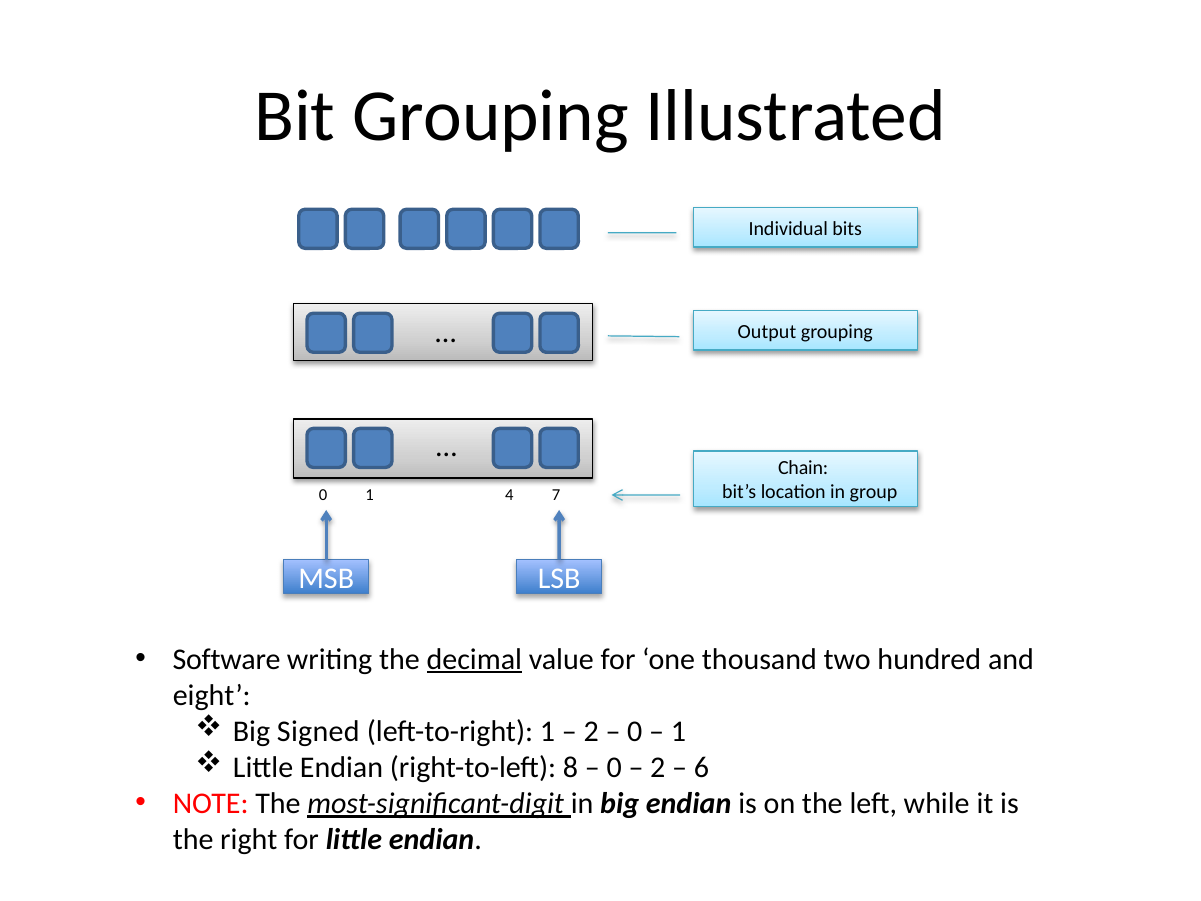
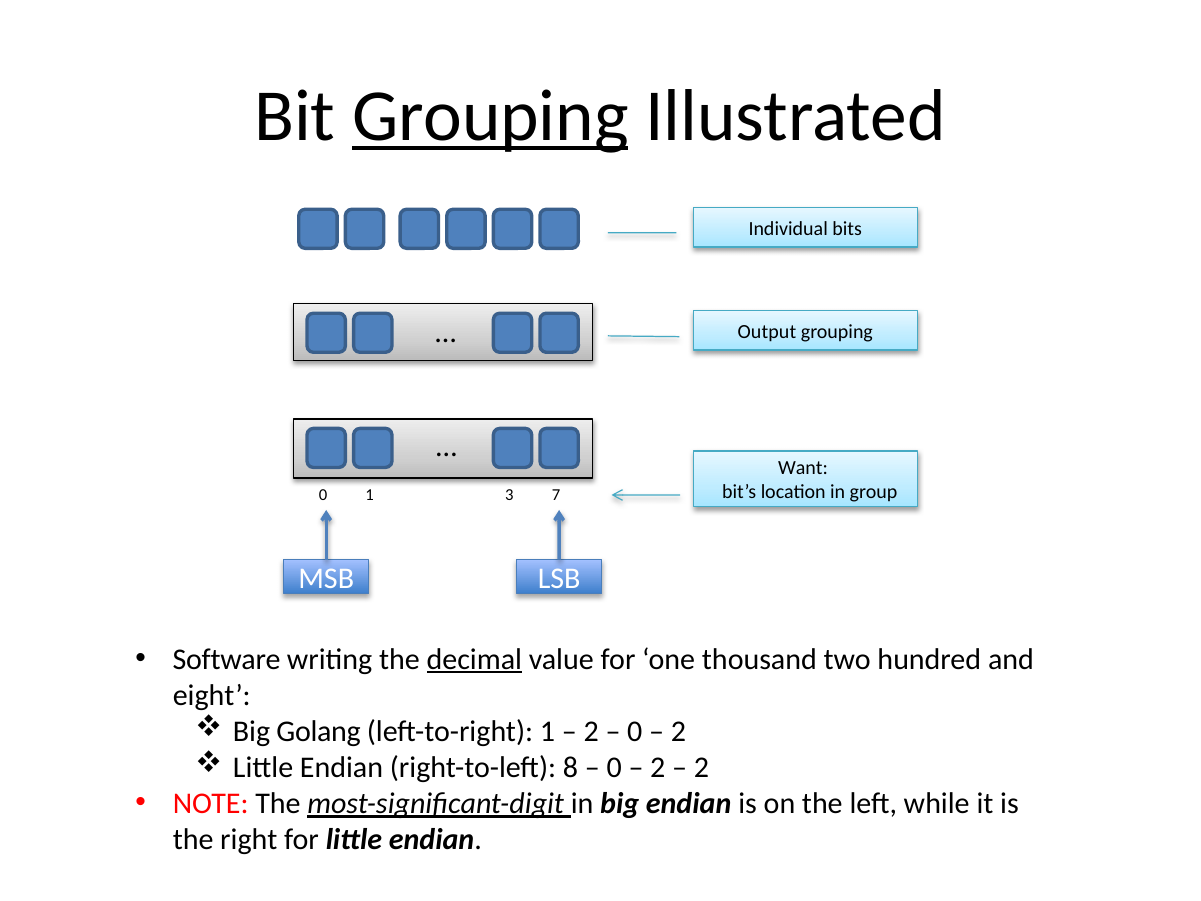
Grouping underline: none -> present (490, 116)
Chain: Chain -> Want (803, 468)
4: 4 -> 3 (509, 495)
Signed: Signed -> Golang (319, 731)
1: 1 -> 2 (678, 731)
6: 6 -> 2 (701, 767)
